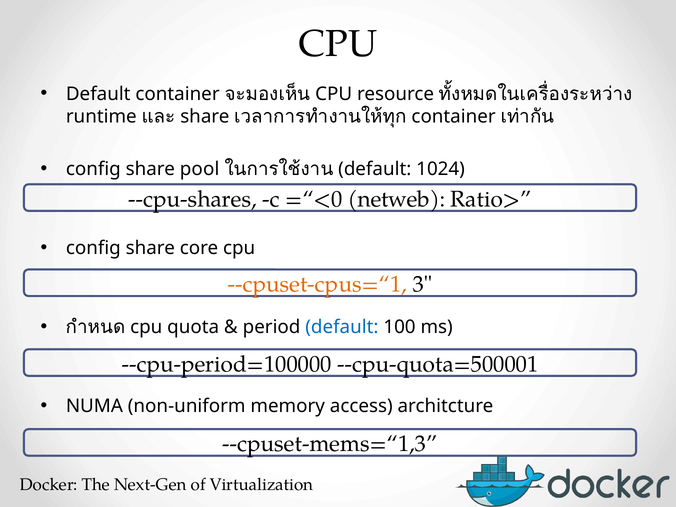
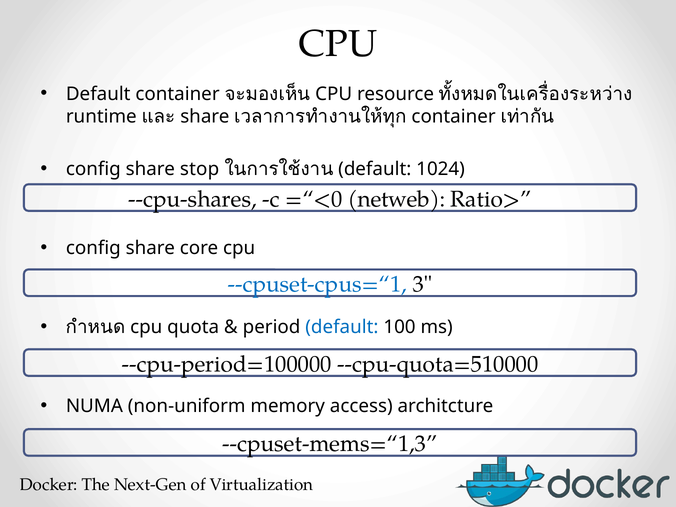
pool: pool -> stop (200, 169)
--cpuset-cpus=“1 colour: orange -> blue (317, 284)
--cpu-quota=500001: --cpu-quota=500001 -> --cpu-quota=510000 (438, 364)
